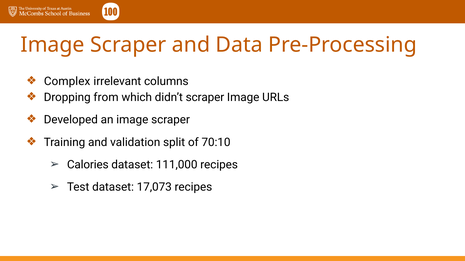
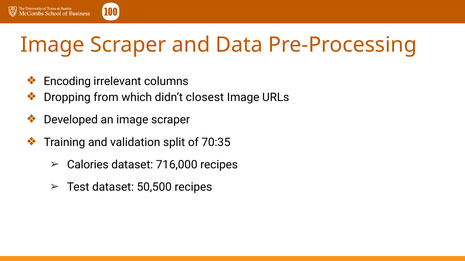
Complex: Complex -> Encoding (67, 81)
didn’t scraper: scraper -> closest (205, 98)
70:10: 70:10 -> 70:35 (216, 143)
111,000: 111,000 -> 716,000 (177, 165)
17,073: 17,073 -> 50,500 (154, 188)
